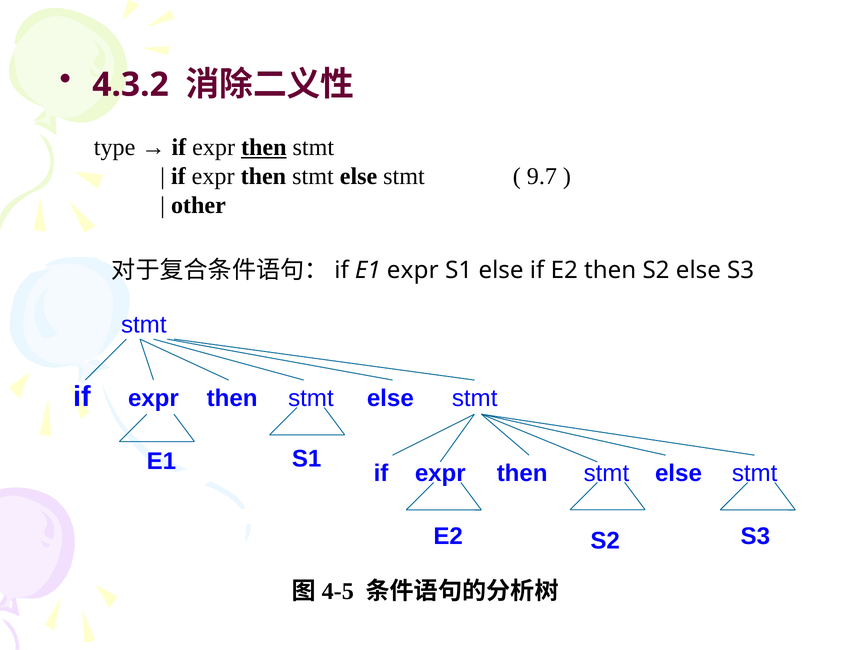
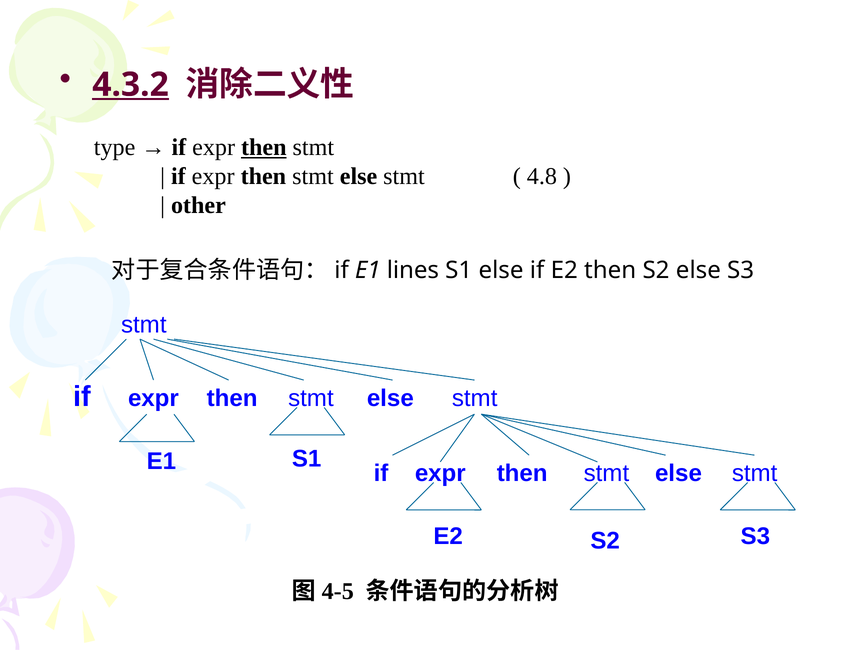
4.3.2 underline: none -> present (131, 85)
9.7: 9.7 -> 4.8 (542, 177)
E1 expr: expr -> lines (413, 270)
